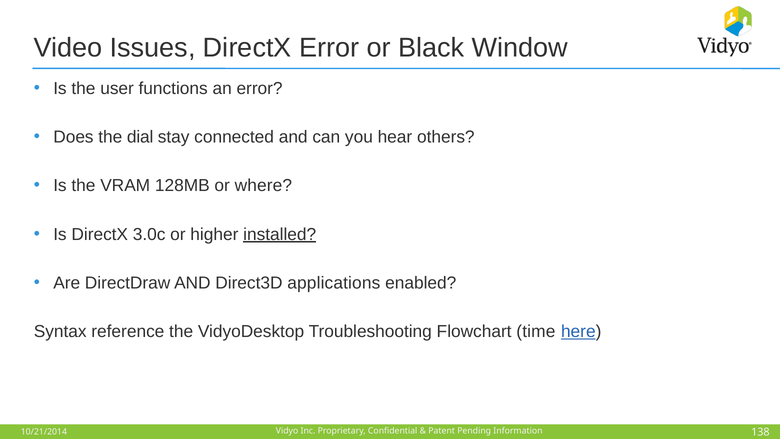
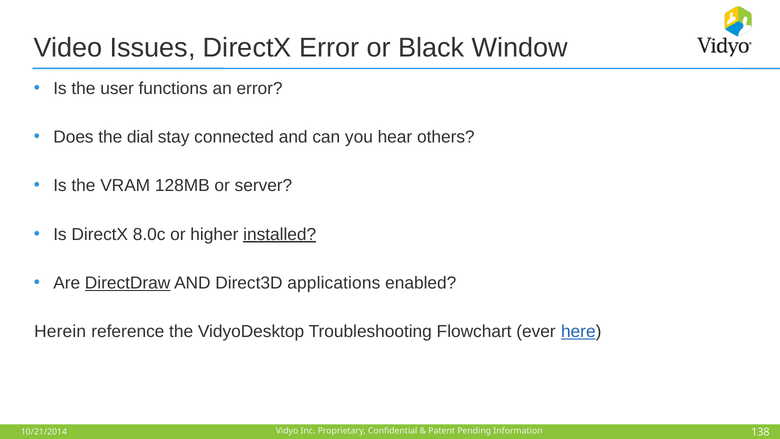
where: where -> server (263, 186)
3.0c: 3.0c -> 8.0c (149, 234)
DirectDraw underline: none -> present (128, 283)
Syntax: Syntax -> Herein (60, 331)
time: time -> ever (536, 331)
